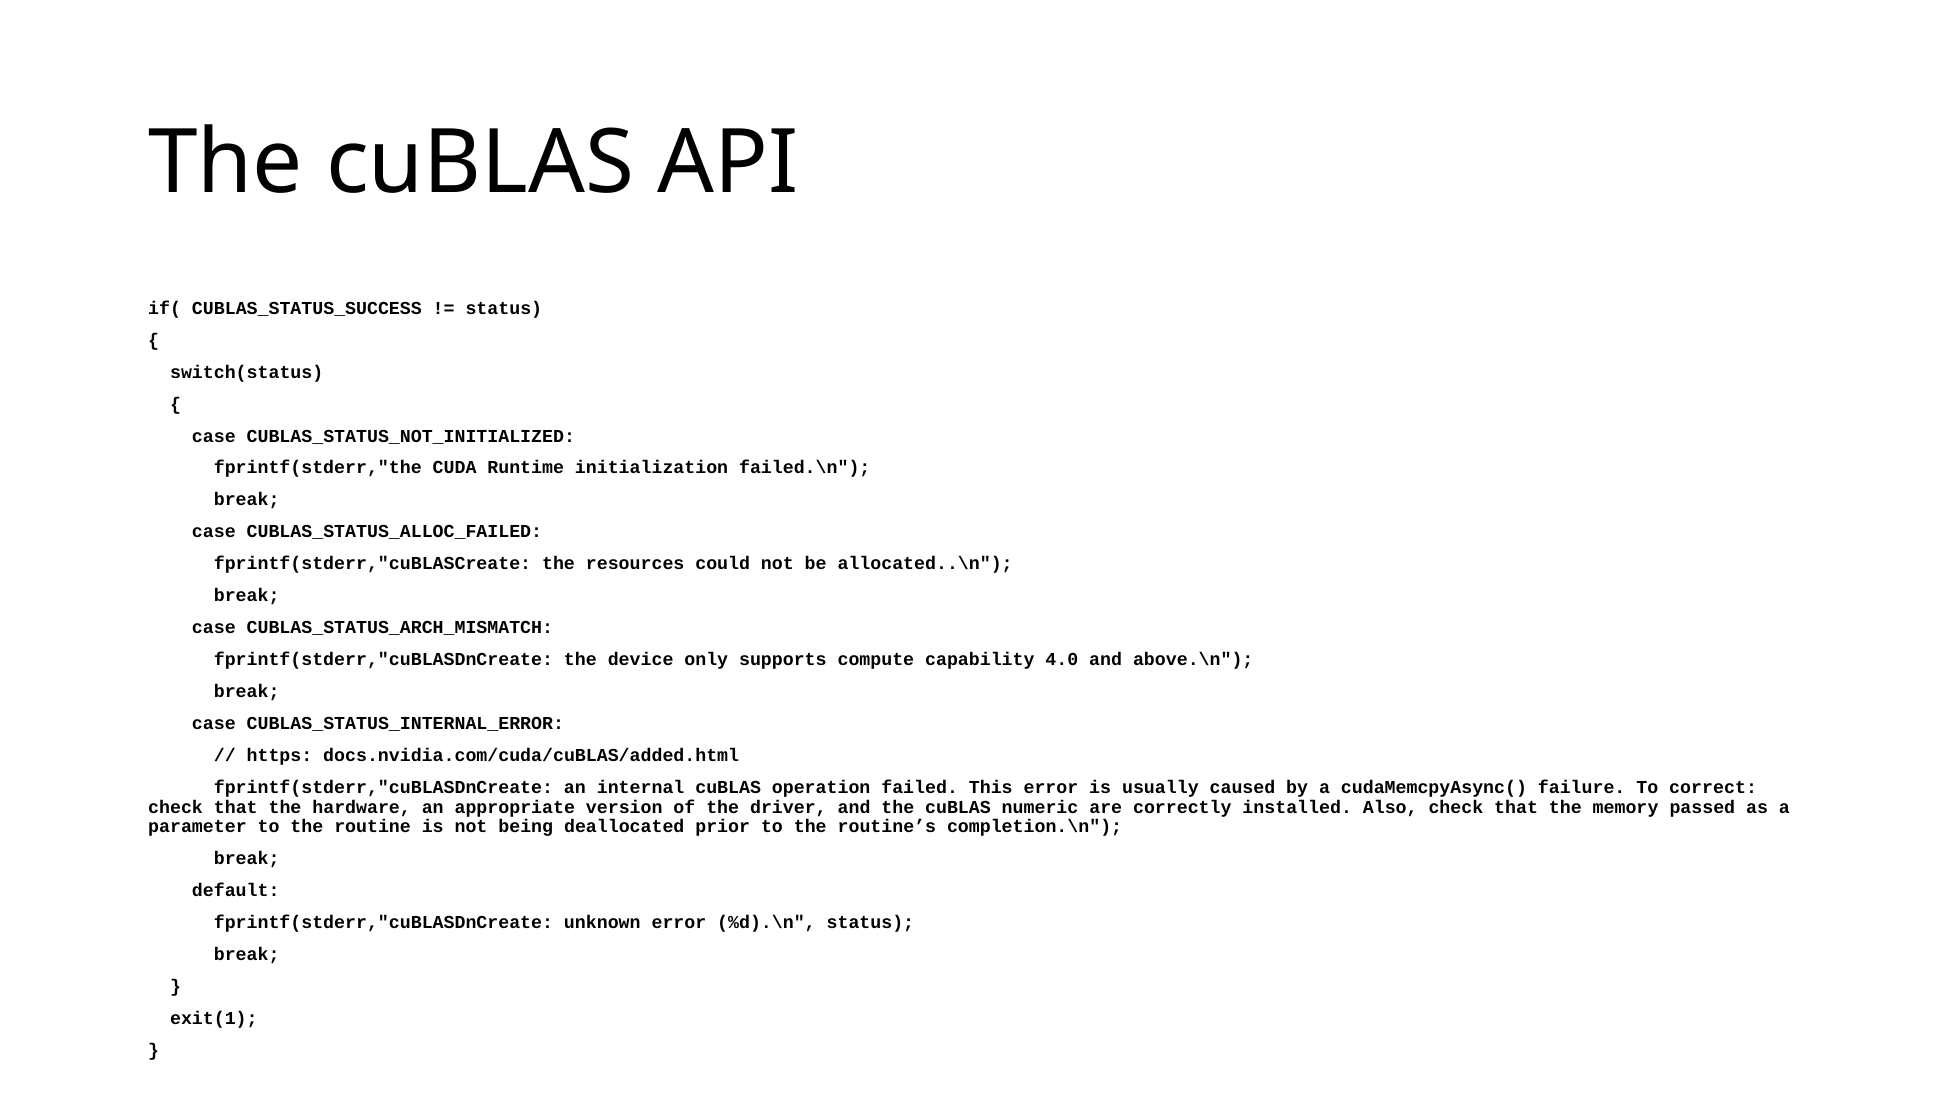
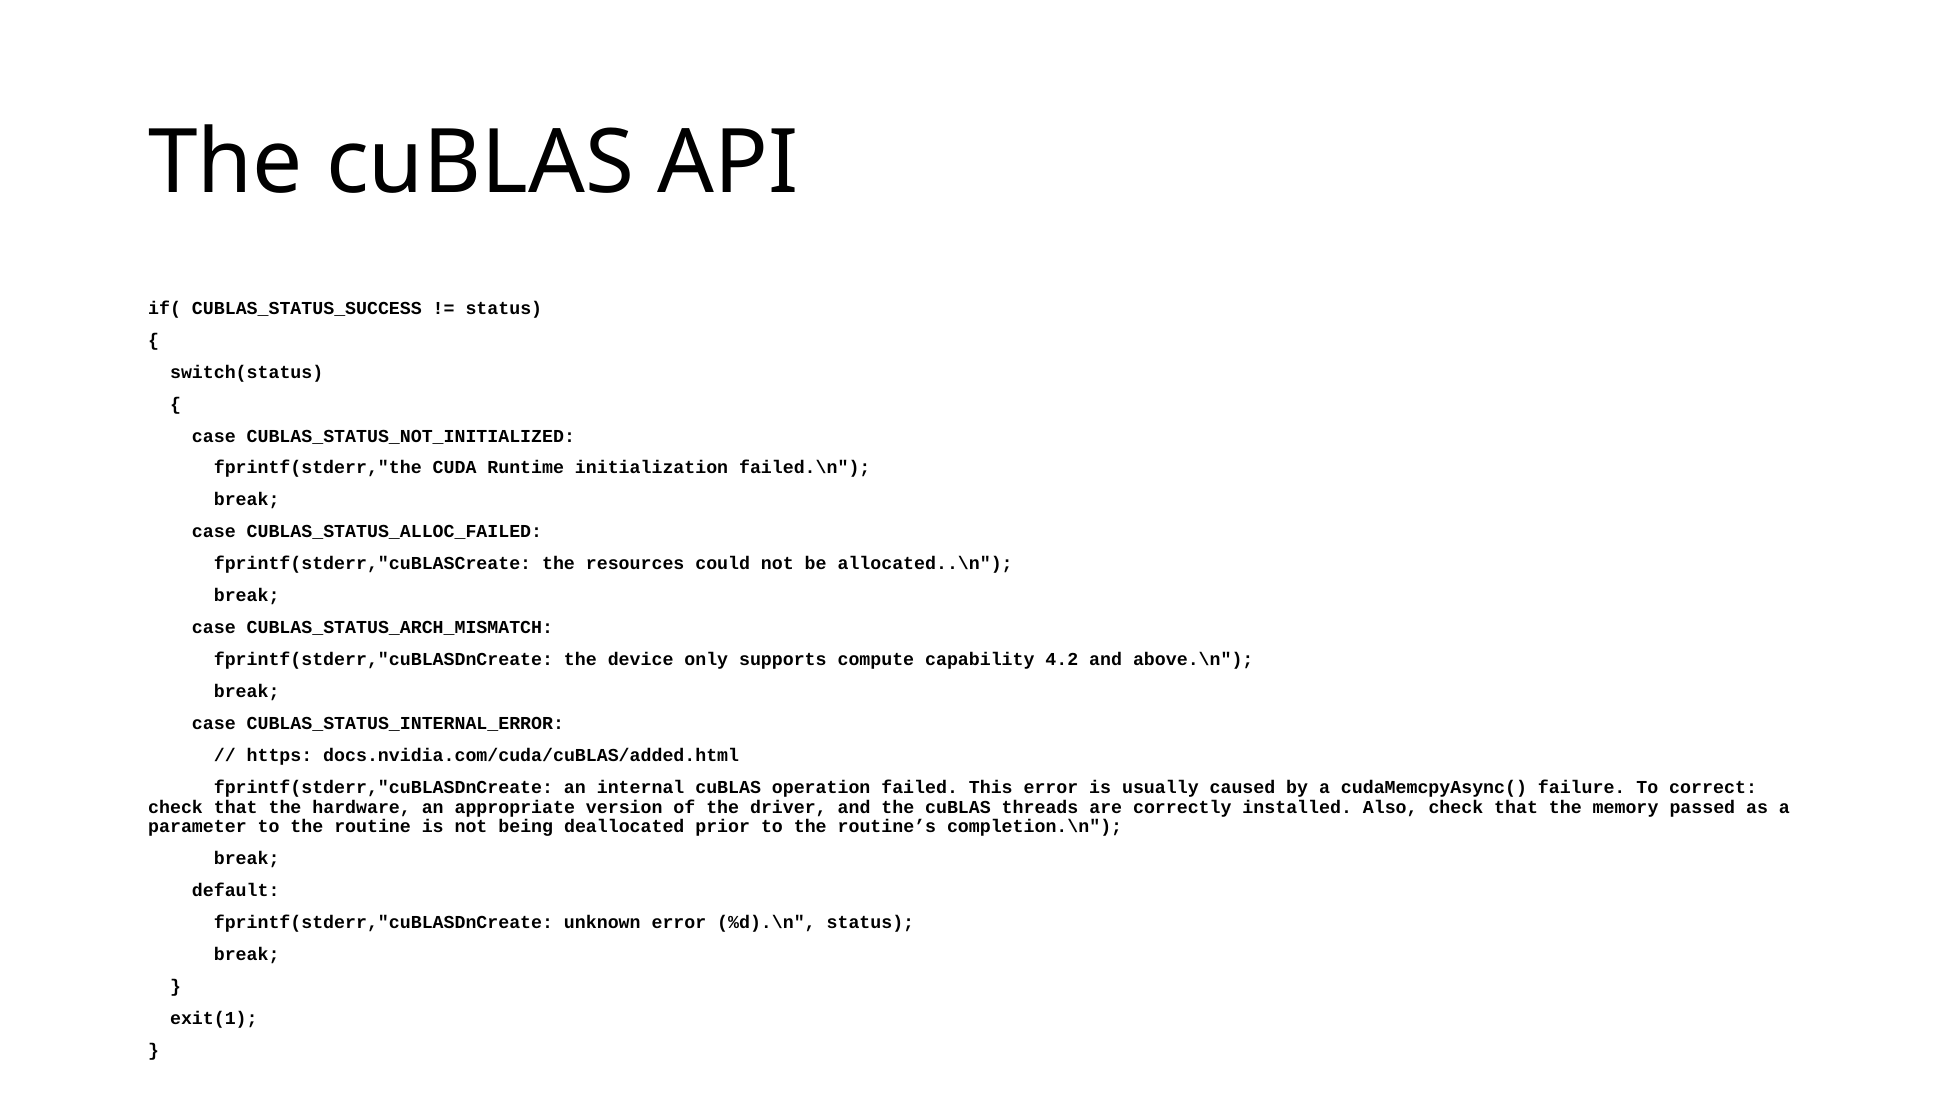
4.0: 4.0 -> 4.2 (1062, 659)
numeric: numeric -> threads (1040, 807)
